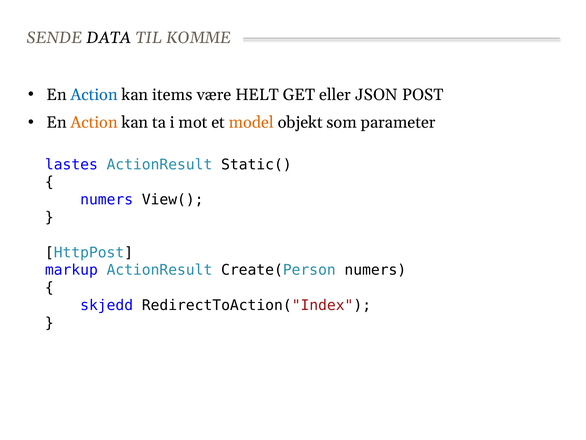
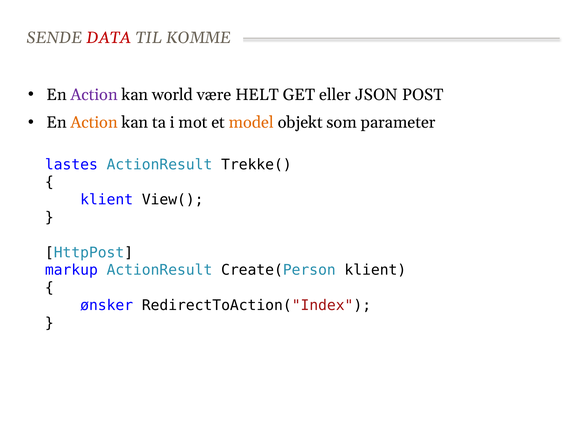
DATA colour: black -> red (109, 38)
Action colour: blue -> purple (94, 95)
items: items -> world (173, 95)
Static(: Static( -> Trekke( (256, 164)
numers: numers -> klient (107, 200)
Create(Person numers: numers -> klient (375, 270)
skjedd: skjedd -> ønsker (107, 305)
